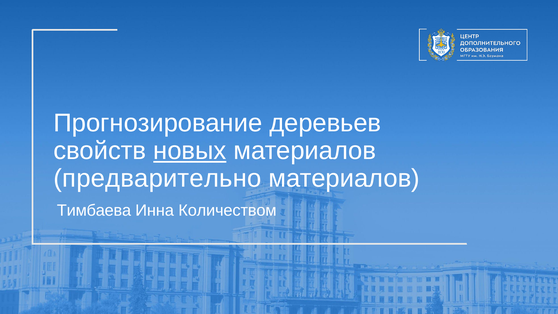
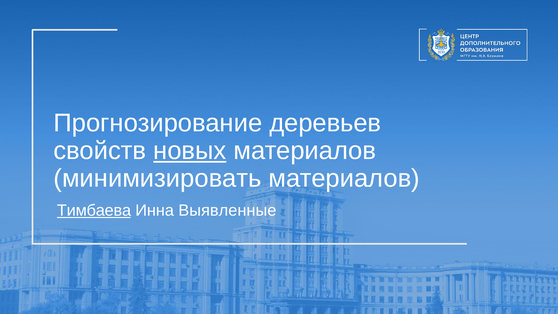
предварительно: предварительно -> минимизировать (158, 178)
Тимбаева underline: none -> present (94, 210)
Количеством: Количеством -> Выявленные (227, 210)
